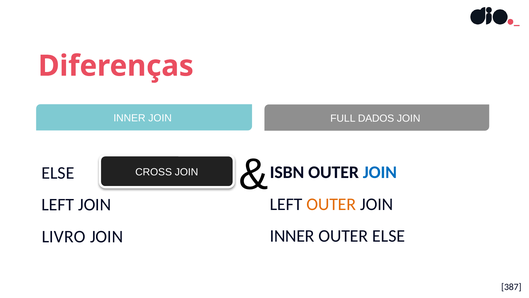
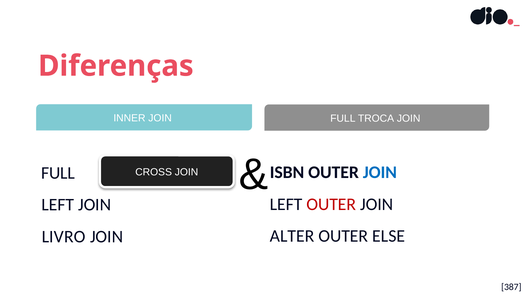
DADOS: DADOS -> TROCA (376, 118)
ELSE: ELSE -> FULL (58, 173)
OUTER colour: orange -> red (331, 204)
INNER: INNER -> ALTER (292, 236)
